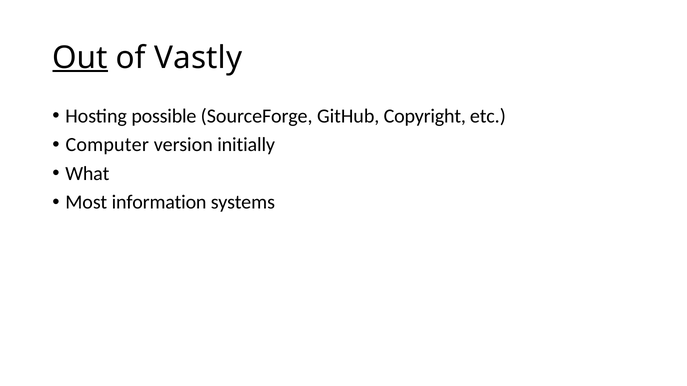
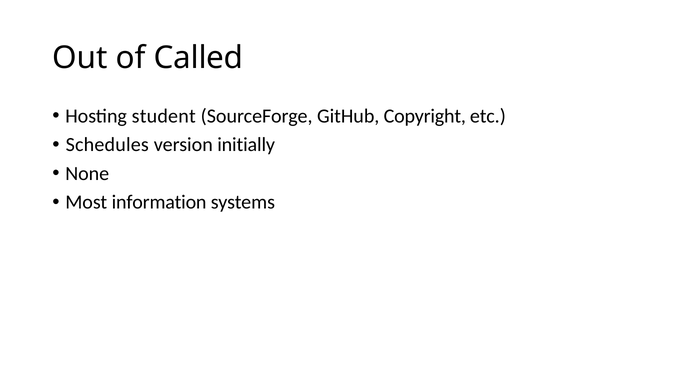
Out underline: present -> none (80, 58)
Vastly: Vastly -> Called (198, 58)
possible: possible -> student (164, 116)
Computer: Computer -> Schedules (107, 145)
What: What -> None (87, 174)
